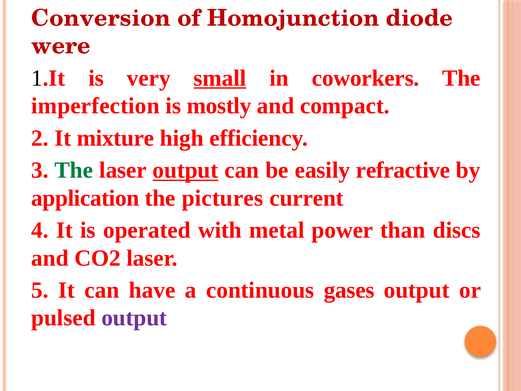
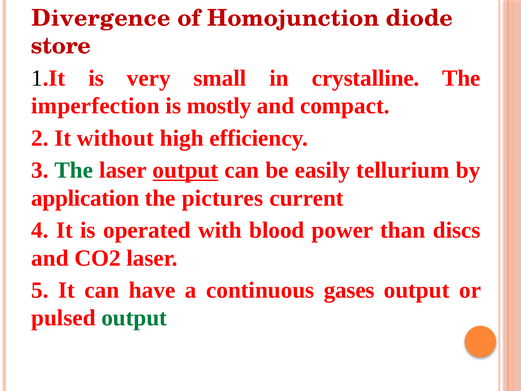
Conversion: Conversion -> Divergence (101, 18)
were: were -> store (61, 46)
small underline: present -> none (220, 78)
coworkers: coworkers -> crystalline (366, 78)
mixture: mixture -> without (115, 138)
refractive: refractive -> tellurium (403, 170)
metal: metal -> blood (277, 230)
output colour: purple -> green (134, 318)
